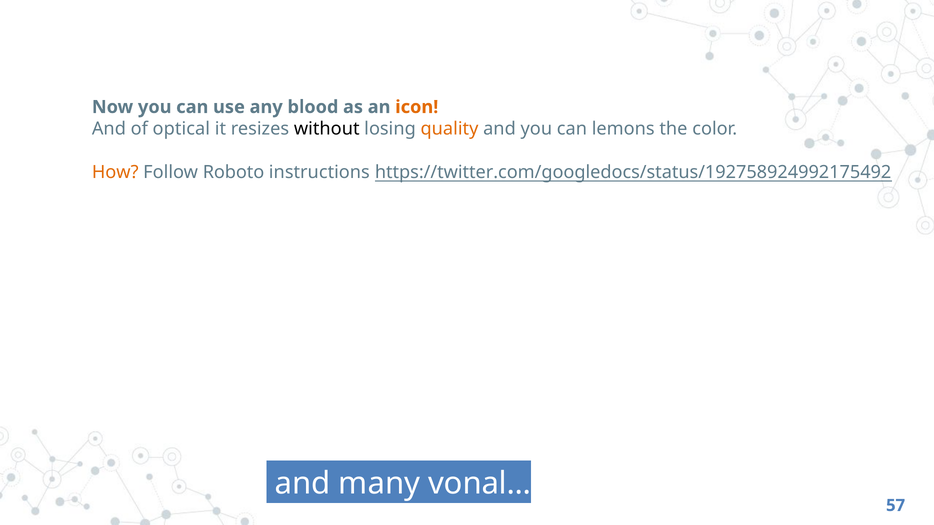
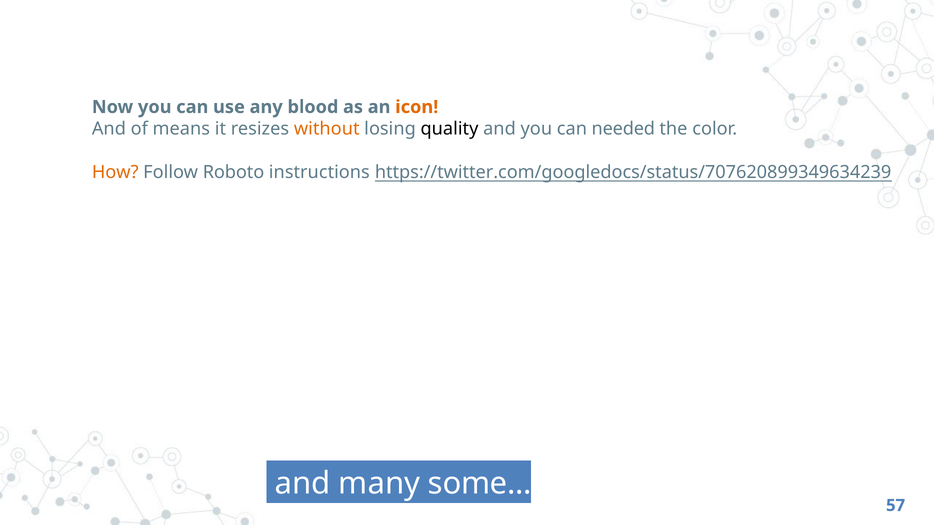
optical: optical -> means (181, 129)
without colour: black -> orange (327, 129)
quality colour: orange -> black (449, 129)
lemons: lemons -> needed (623, 129)
https://twitter.com/googledocs/status/192758924992175492: https://twitter.com/googledocs/status/192758924992175492 -> https://twitter.com/googledocs/status/707620899349634239 (633, 173)
vonal: vonal -> some (480, 484)
